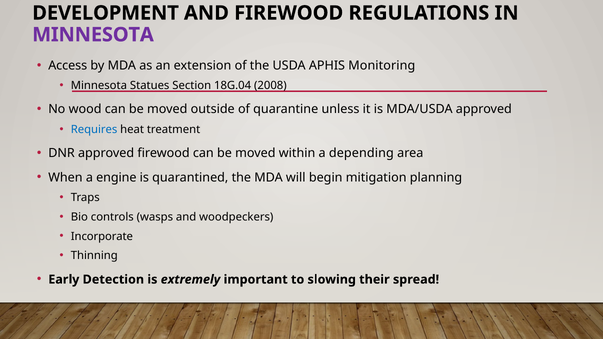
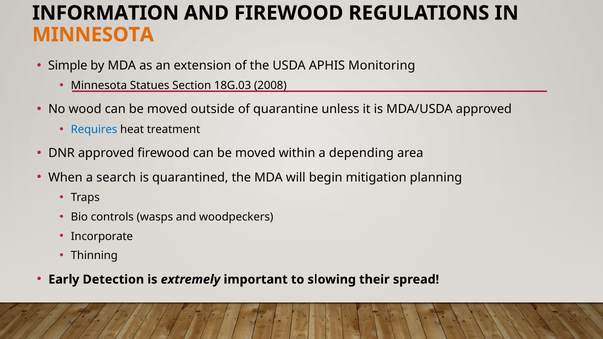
DEVELOPMENT: DEVELOPMENT -> INFORMATION (106, 13)
MINNESOTA colour: purple -> orange (93, 35)
Access: Access -> Simple (68, 66)
18G.04: 18G.04 -> 18G.03 (233, 86)
engine: engine -> search (116, 178)
